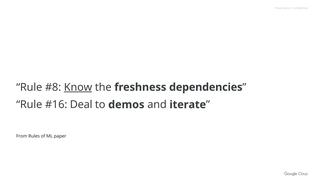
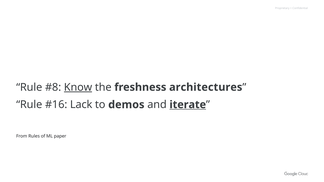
dependencies: dependencies -> architectures (206, 87)
Deal: Deal -> Lack (81, 105)
iterate underline: none -> present (188, 105)
